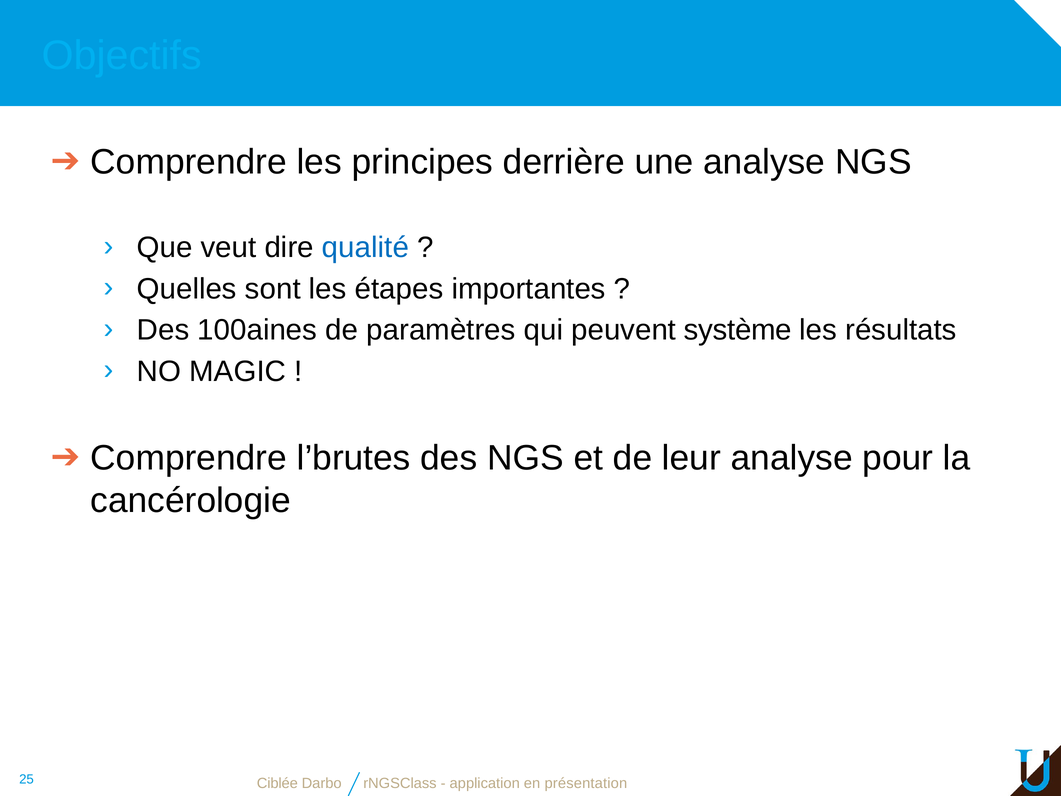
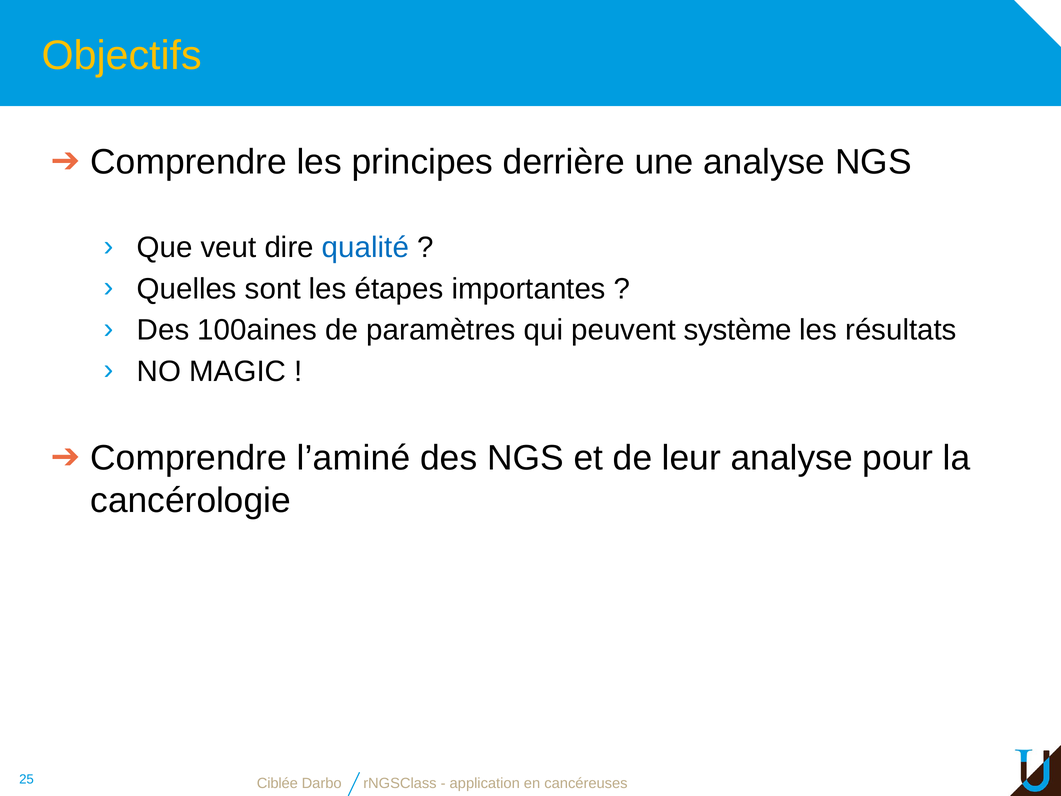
Objectifs colour: light blue -> yellow (122, 56)
l’brutes: l’brutes -> l’aminé (353, 458)
présentation: présentation -> cancéreuses (586, 783)
